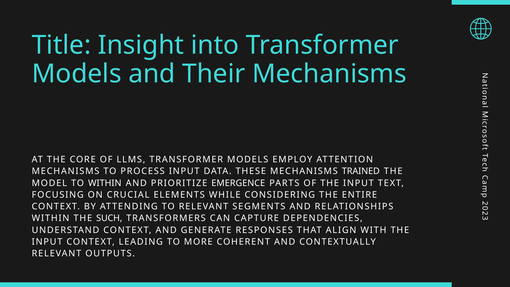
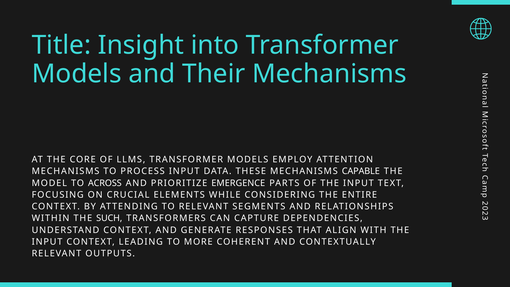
TRAINED: TRAINED -> CAPABLE (361, 171)
TO WITHIN: WITHIN -> ACROSS (105, 183)
